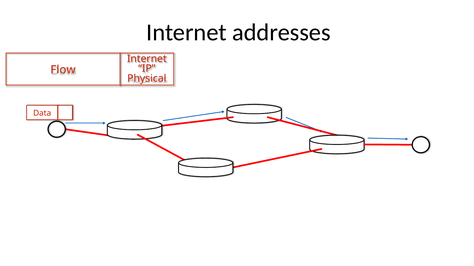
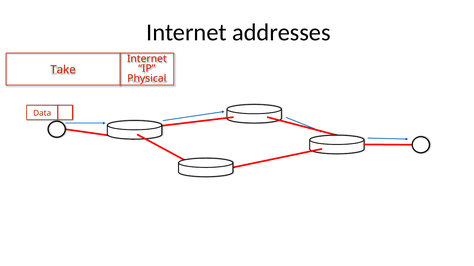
Flow: Flow -> Take (63, 70)
